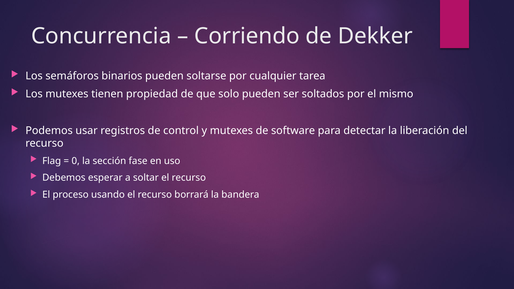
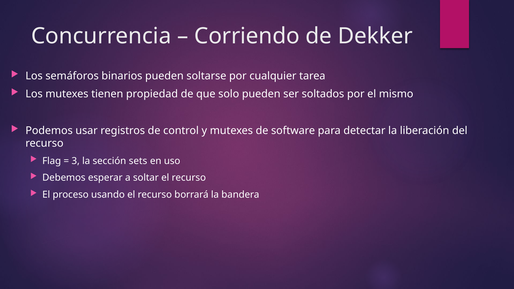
0: 0 -> 3 (76, 161)
fase: fase -> sets (138, 161)
